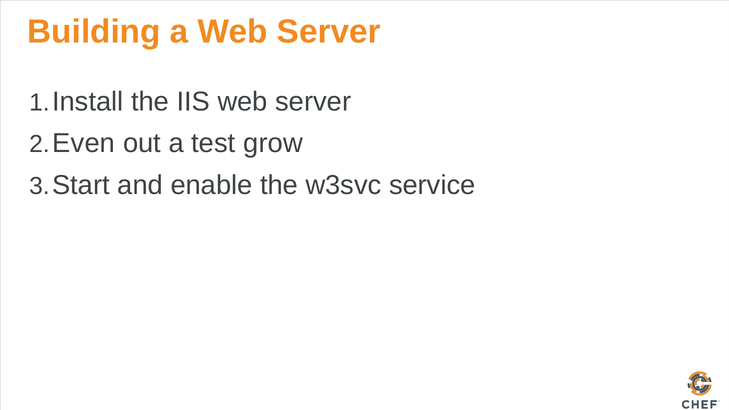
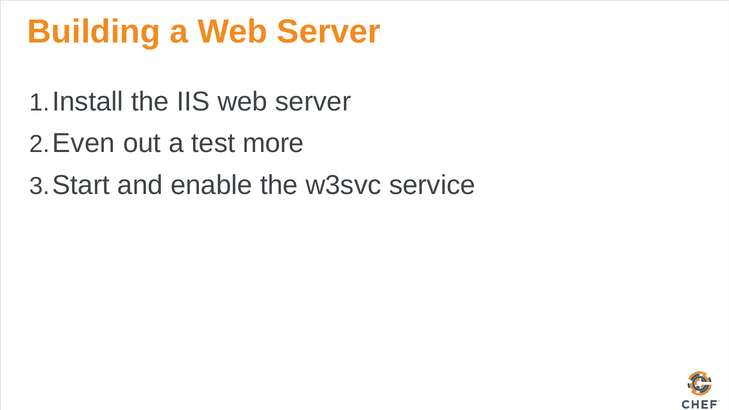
grow: grow -> more (273, 143)
